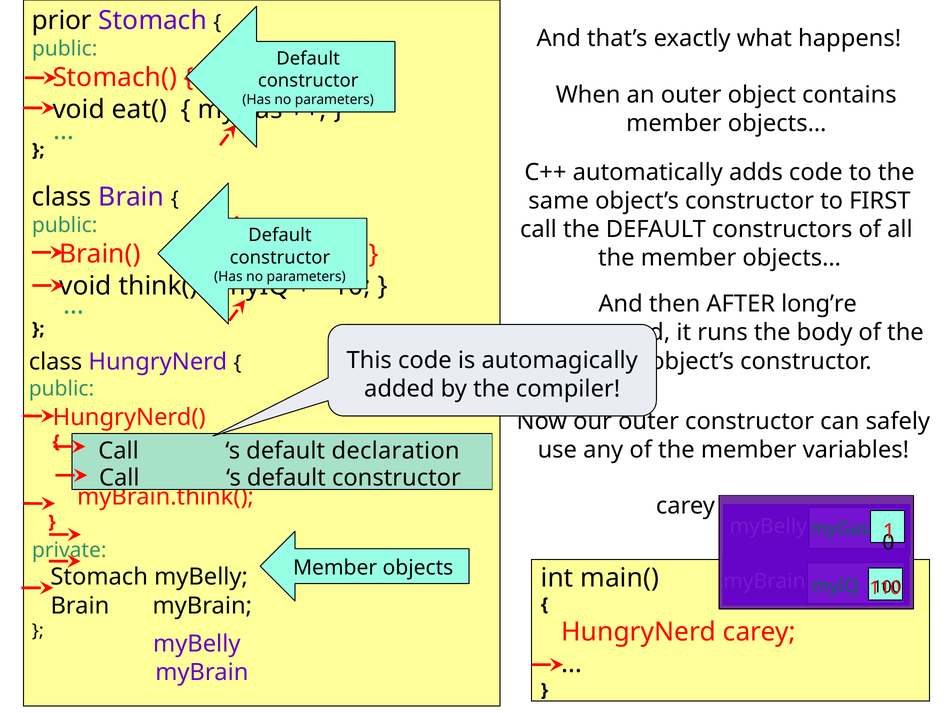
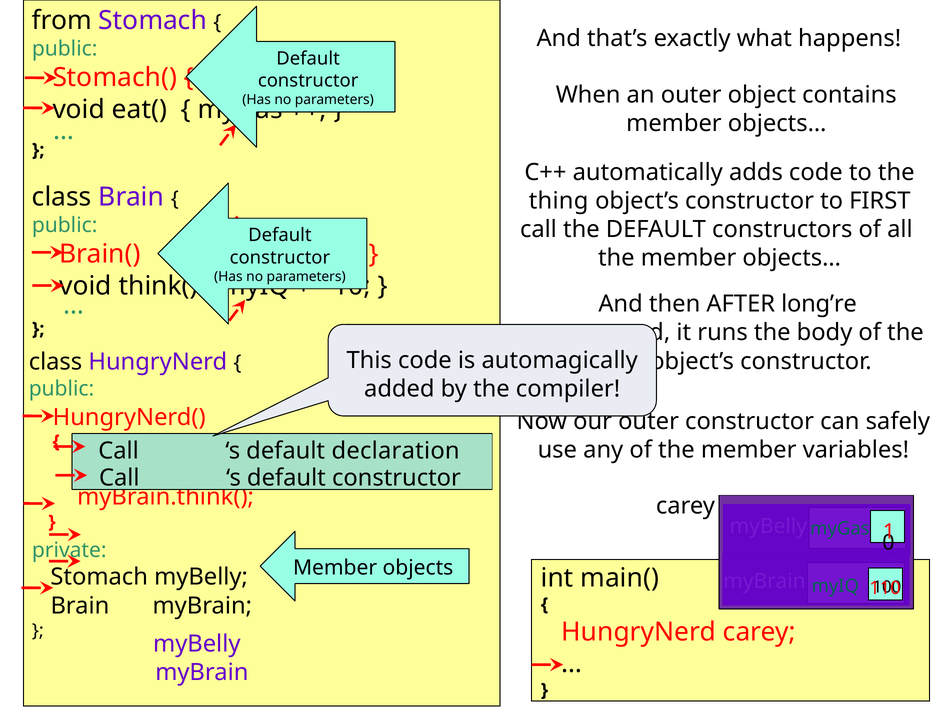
prior: prior -> from (62, 21)
same: same -> thing (559, 201)
